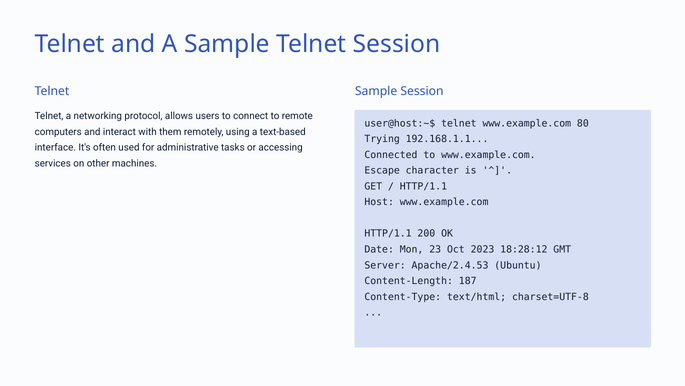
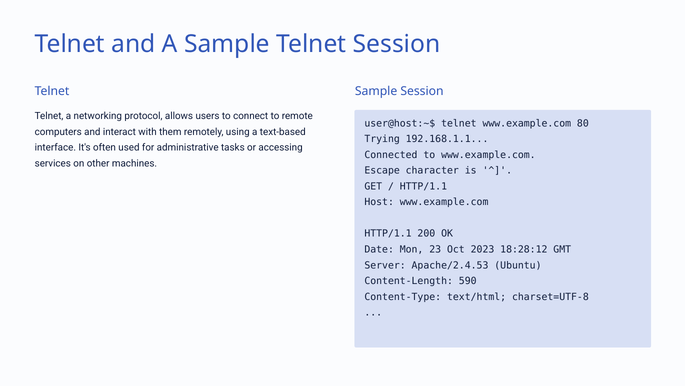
187: 187 -> 590 (468, 281)
